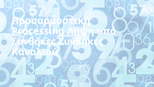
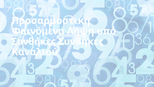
Processing: Processing -> Φαινόμενα (38, 31)
